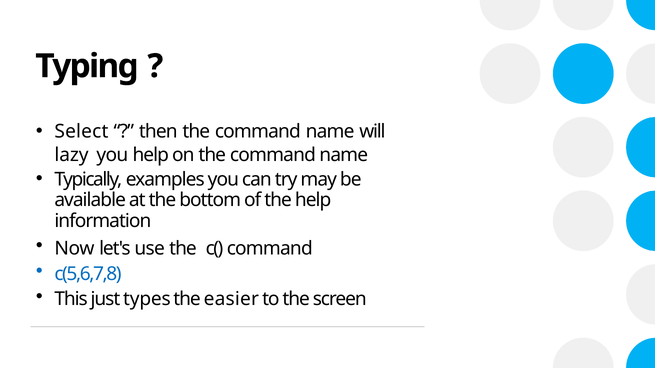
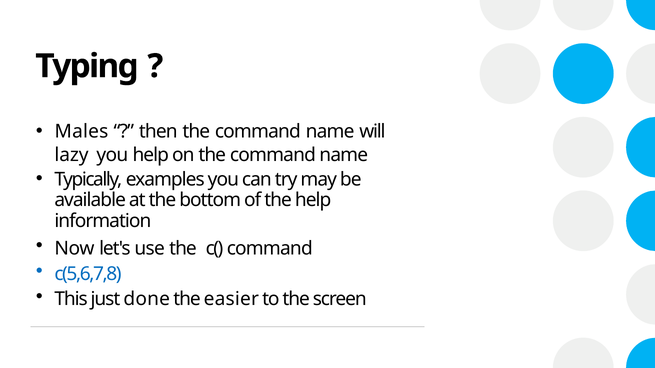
Select: Select -> Males (81, 132)
types: types -> done (147, 299)
